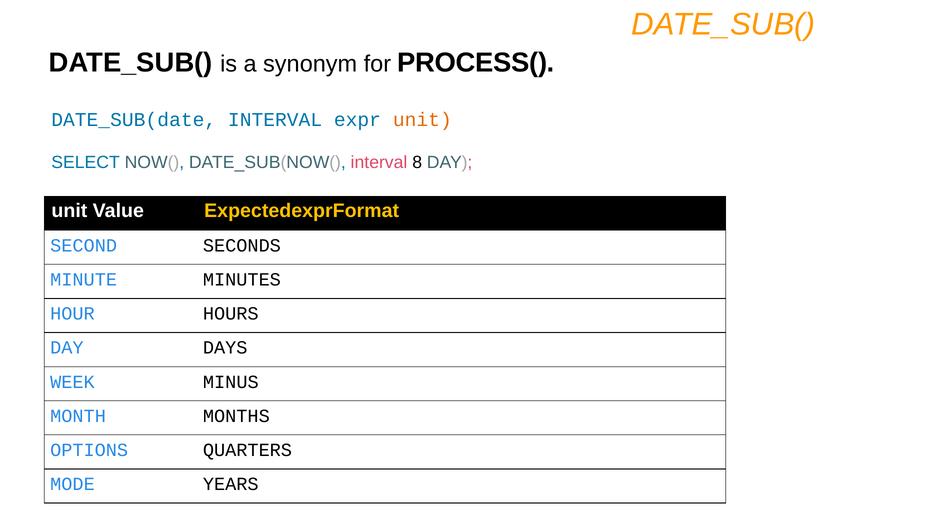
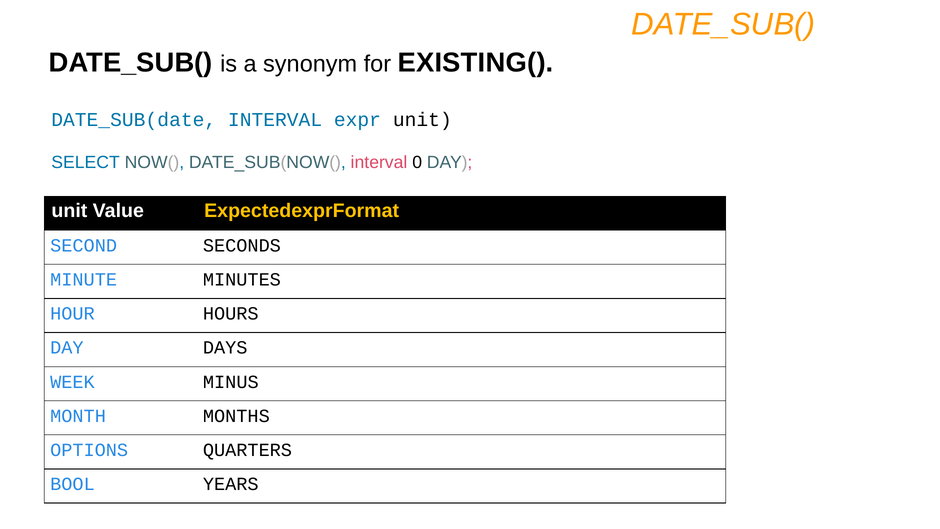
PROCESS(: PROCESS( -> EXISTING( (476, 62)
unit colour: orange -> black (422, 120)
8: 8 -> 0 (417, 162)
MODE: MODE -> BOOL (73, 484)
